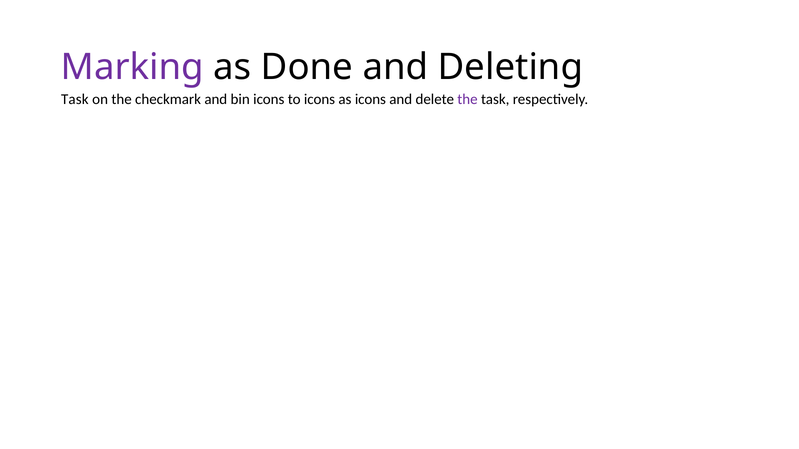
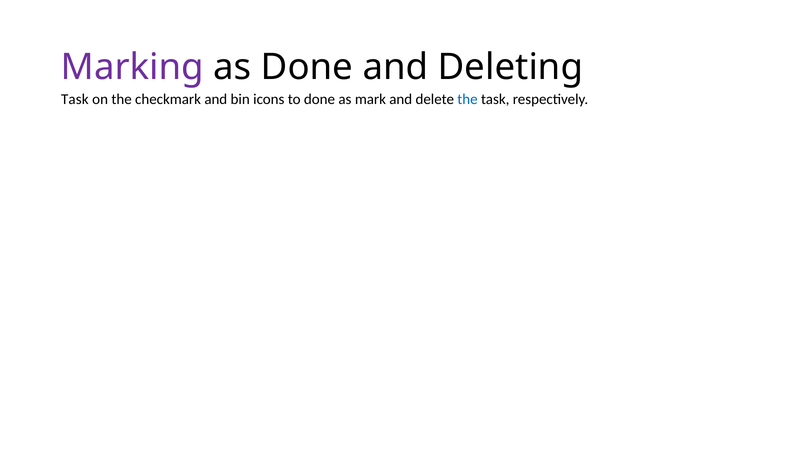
to icons: icons -> done (319, 99)
as icons: icons -> mark (370, 99)
the colour: purple -> blue (467, 99)
